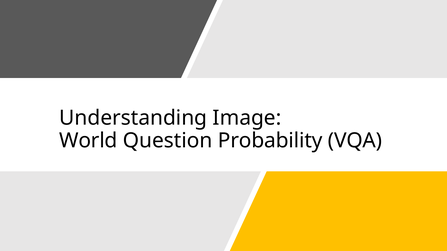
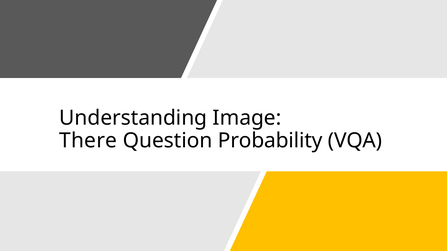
World: World -> There (88, 141)
